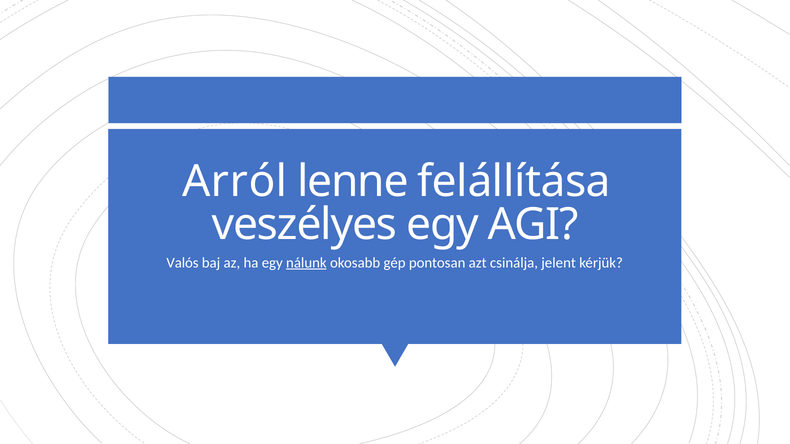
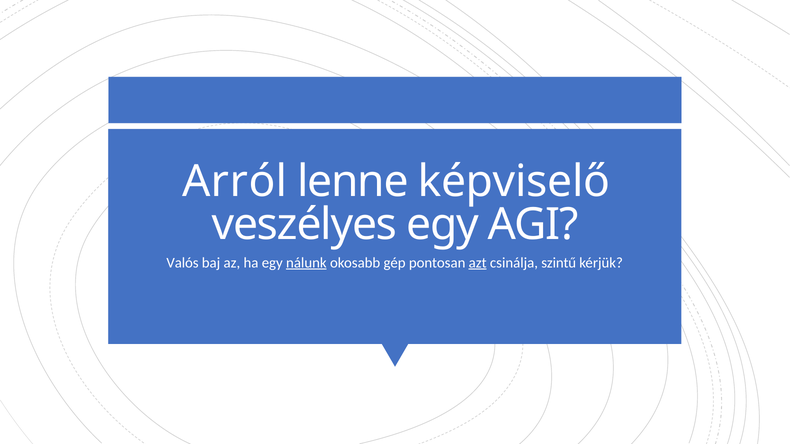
felállítása: felállítása -> képviselő (514, 182)
azt underline: none -> present (478, 263)
jelent: jelent -> szintű (559, 263)
